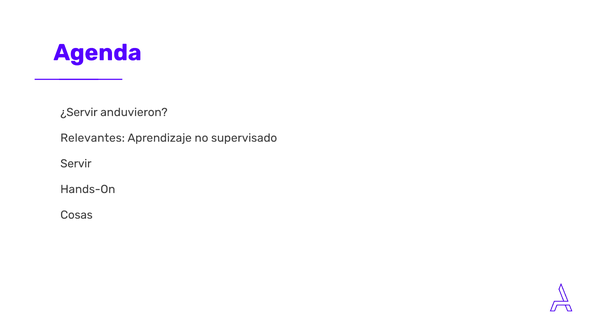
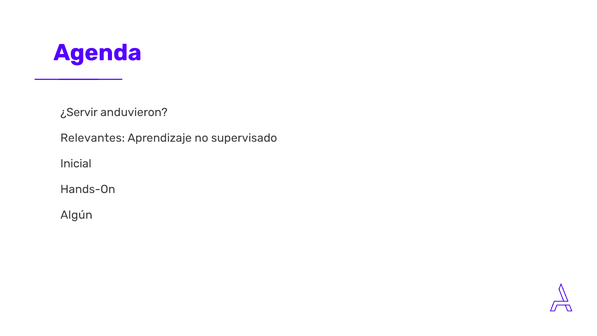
Servir: Servir -> Inicial (76, 163)
Cosas: Cosas -> Algún (76, 215)
